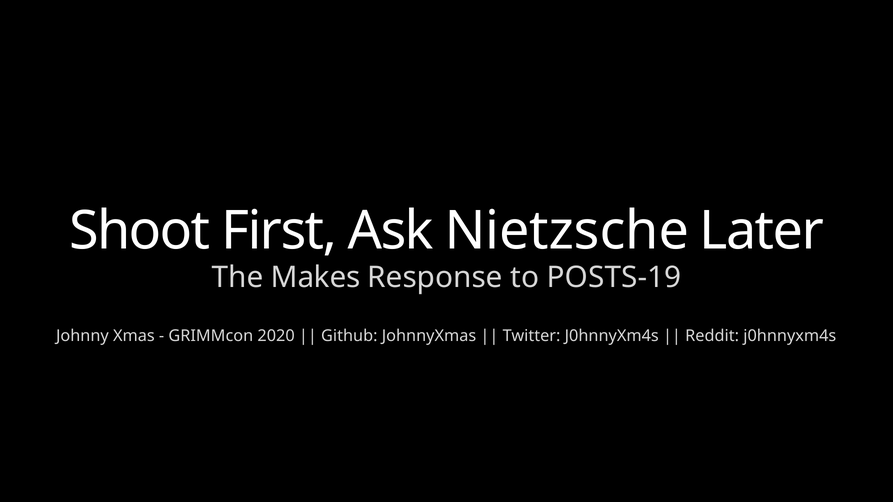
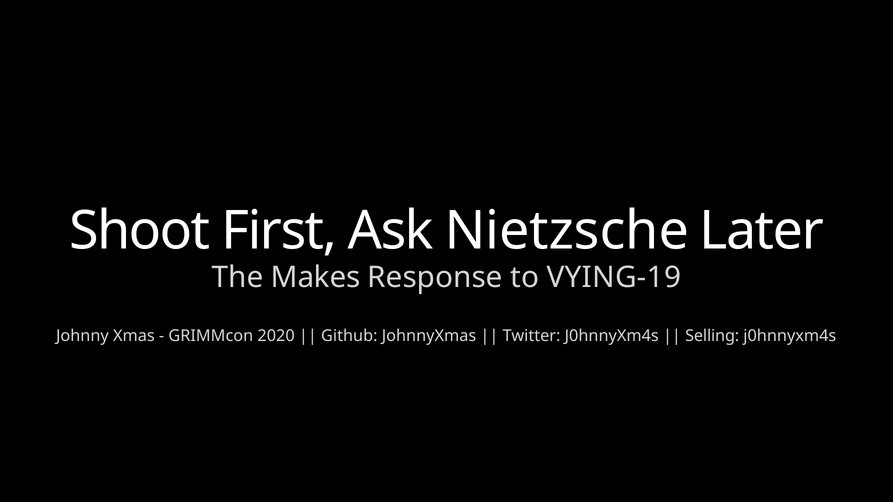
POSTS-19: POSTS-19 -> VYING-19 (614, 278)
Reddit: Reddit -> Selling (712, 336)
